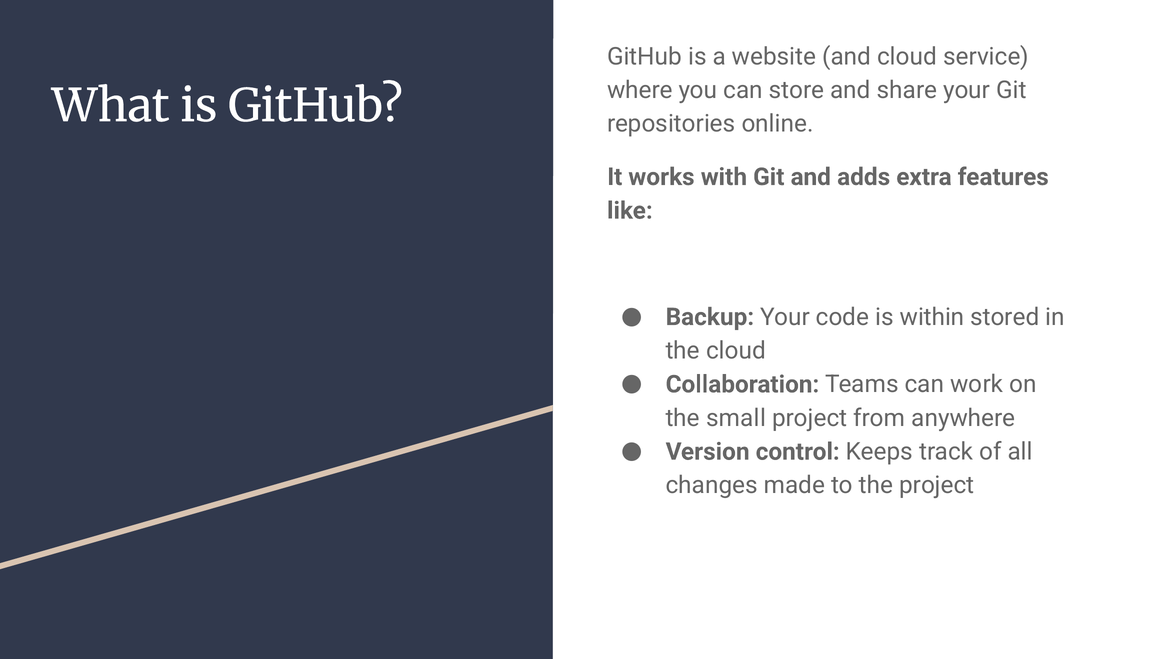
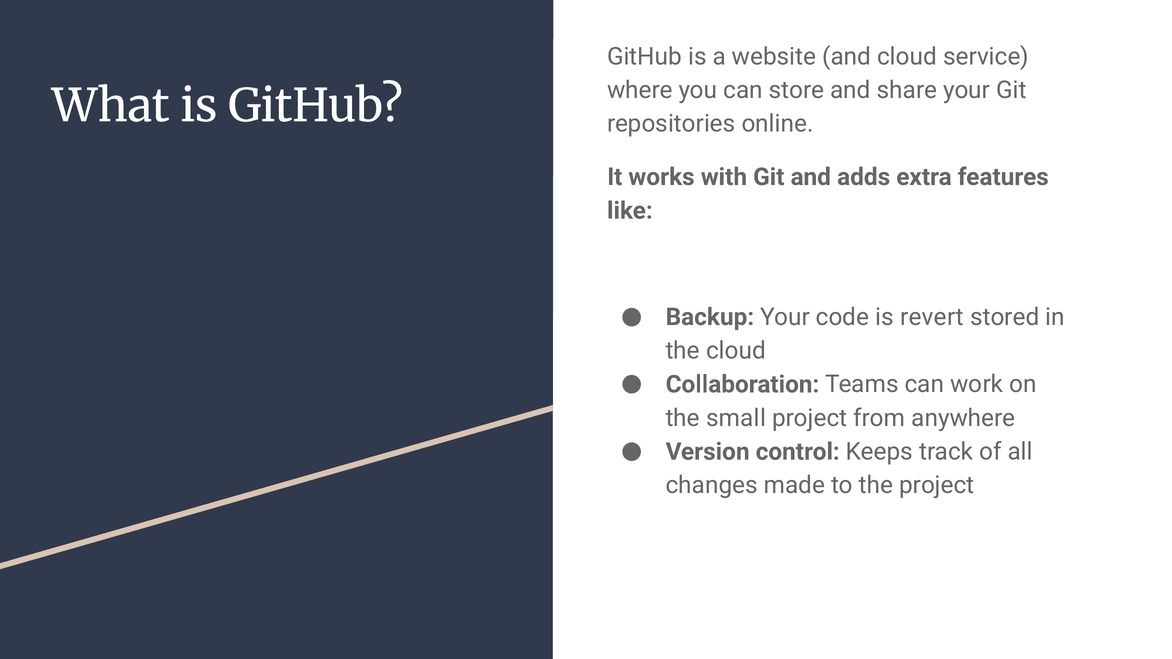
within: within -> revert (932, 317)
